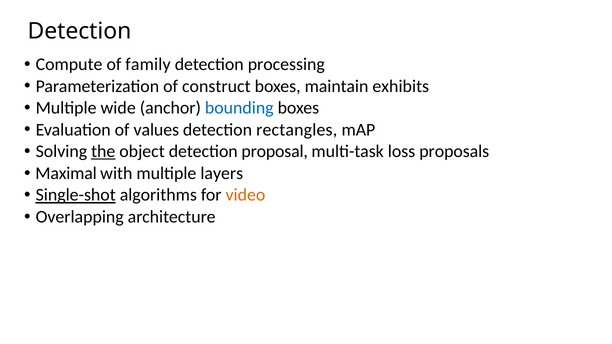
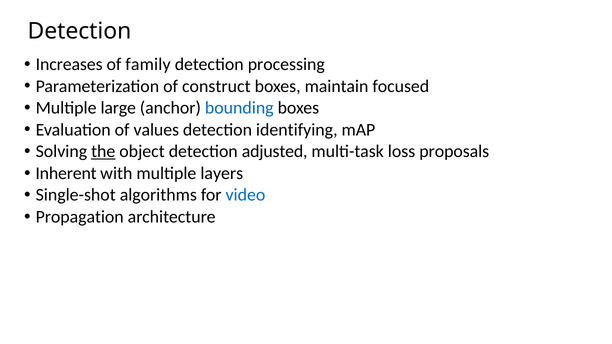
Compute: Compute -> Increases (69, 64)
exhibits: exhibits -> focused (401, 86)
wide: wide -> large (118, 108)
rectangles: rectangles -> identifying (297, 130)
proposal: proposal -> adjusted (275, 152)
Maximal: Maximal -> Inherent (66, 173)
Single-shot underline: present -> none (76, 195)
video colour: orange -> blue (245, 195)
Overlapping: Overlapping -> Propagation (80, 217)
